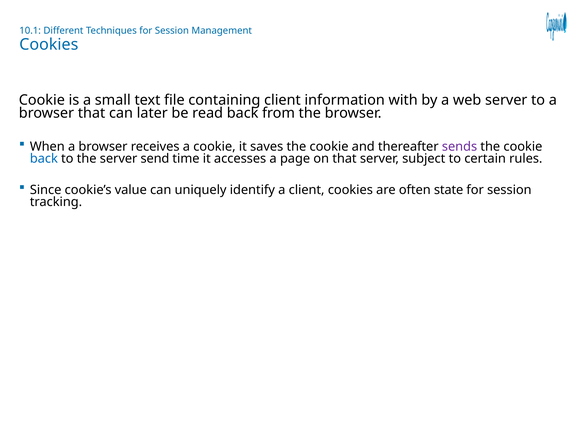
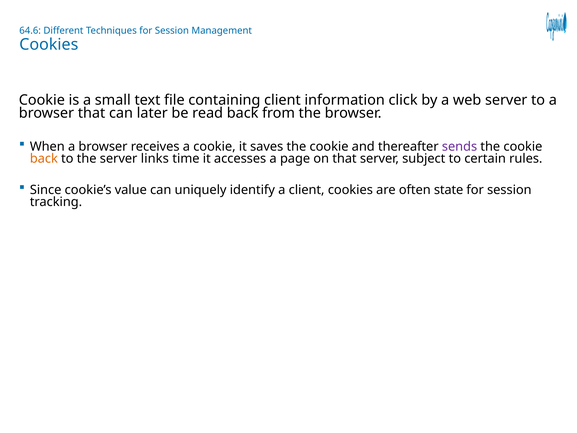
10.1: 10.1 -> 64.6 (30, 31)
with: with -> click (403, 100)
back colour: blue -> orange (44, 158)
send: send -> links (155, 158)
